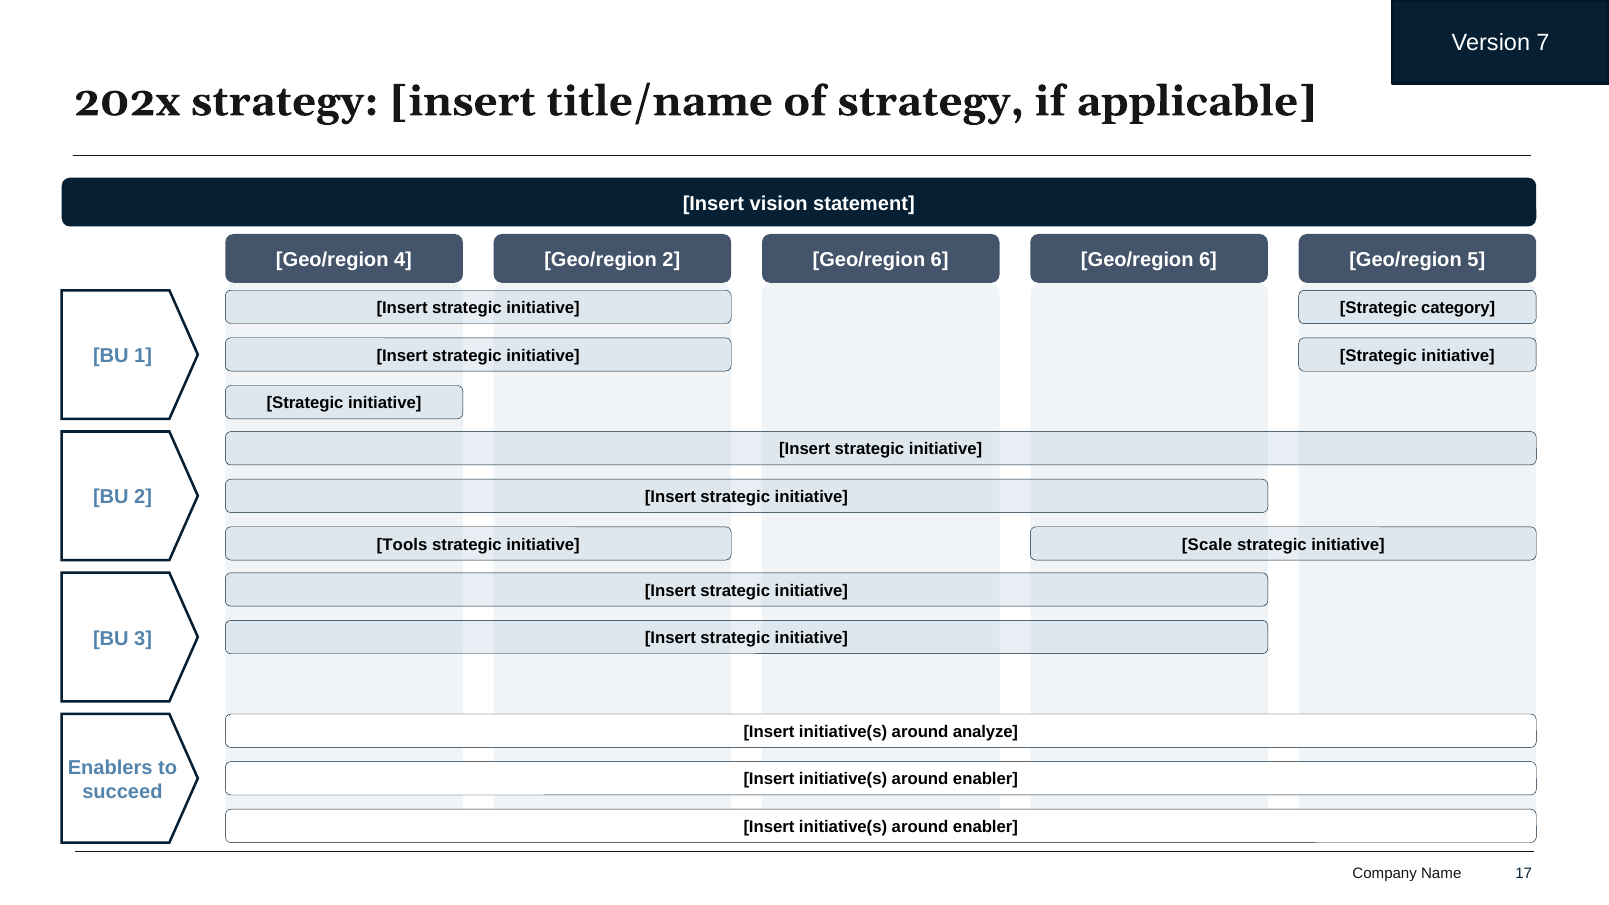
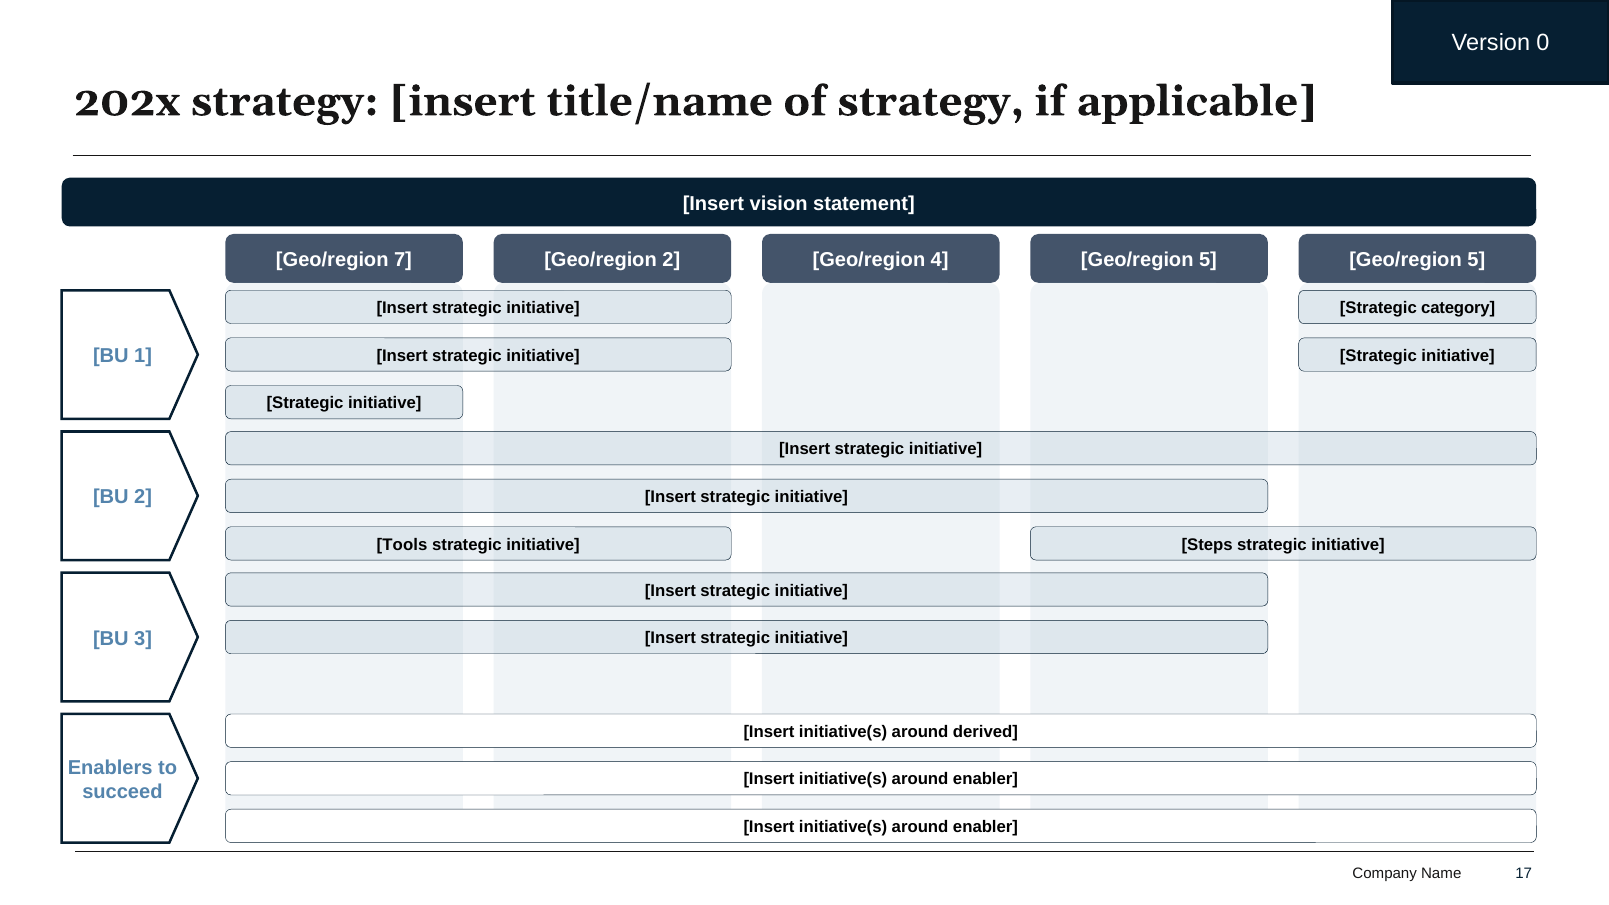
7: 7 -> 0 (1543, 43)
4: 4 -> 7 (403, 260)
2 Geo/region 6: 6 -> 4 (940, 260)
6: 6 -> 5 (1208, 260)
Scale: Scale -> Steps (1207, 545)
analyze: analyze -> derived (985, 732)
